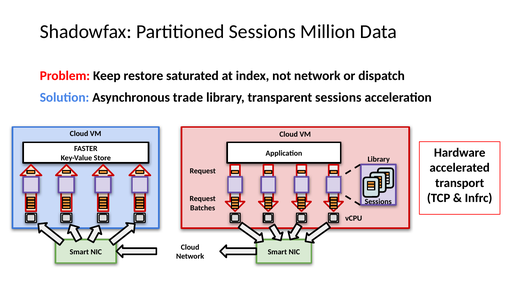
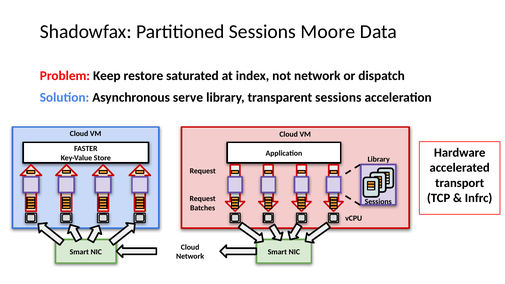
Million: Million -> Moore (328, 32)
trade: trade -> serve (188, 97)
